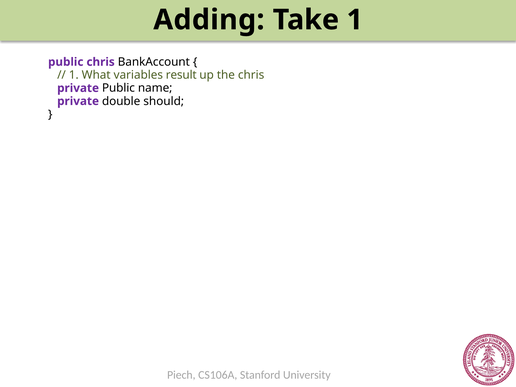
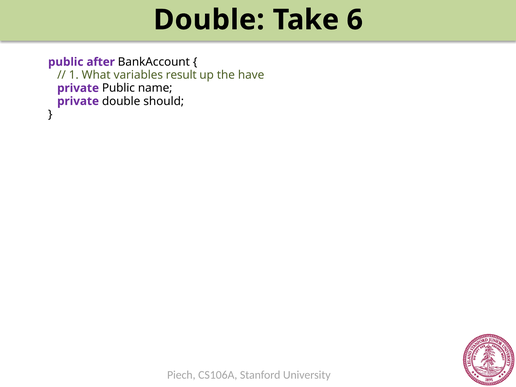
Adding: Adding -> Double (209, 20)
Take 1: 1 -> 6 (355, 20)
public chris: chris -> after (101, 62)
the chris: chris -> have (251, 75)
